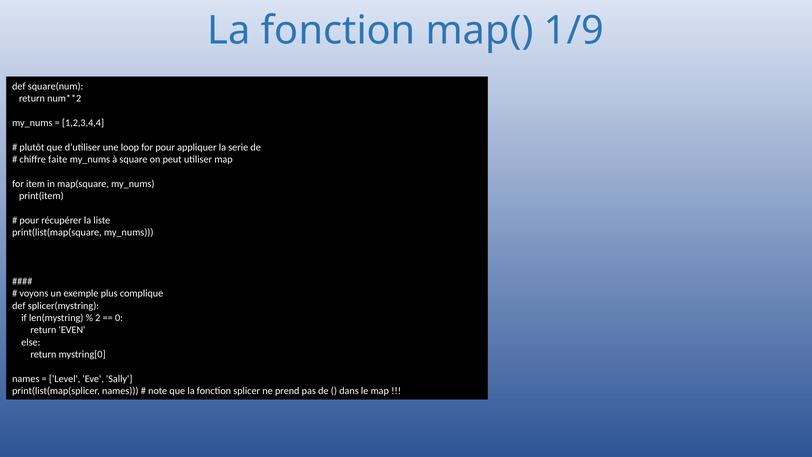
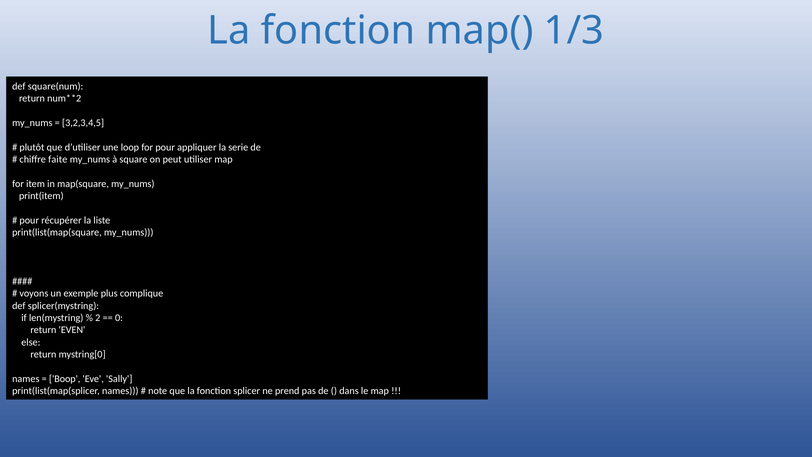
1/9: 1/9 -> 1/3 (574, 30)
1,2,3,4,4: 1,2,3,4,4 -> 3,2,3,4,5 (83, 123)
Level: Level -> Boop (65, 379)
